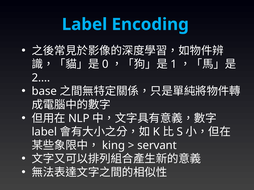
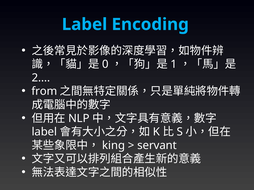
base: base -> from (44, 92)
